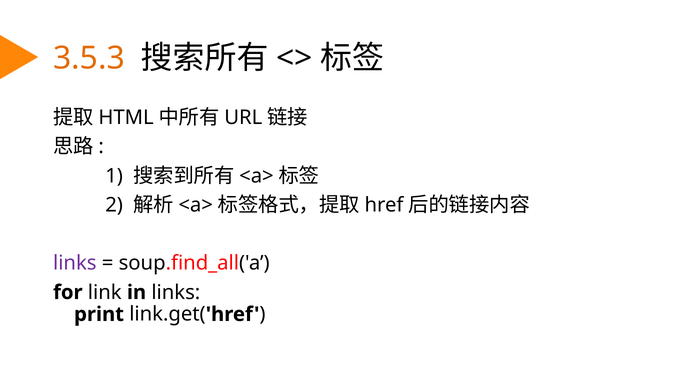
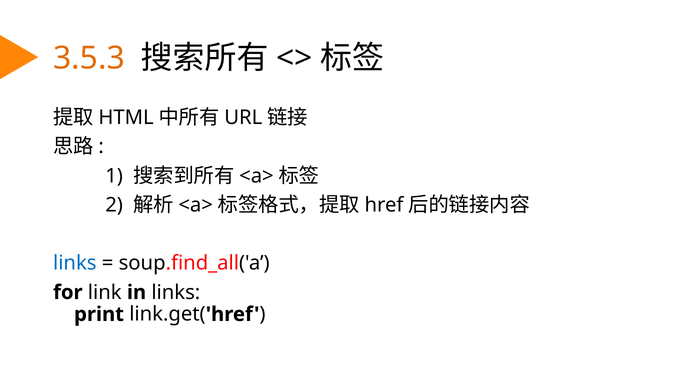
links colour: purple -> blue (75, 264)
